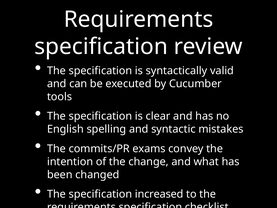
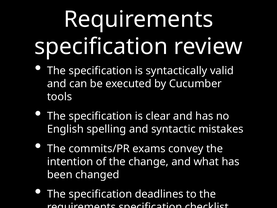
increased: increased -> deadlines (159, 194)
